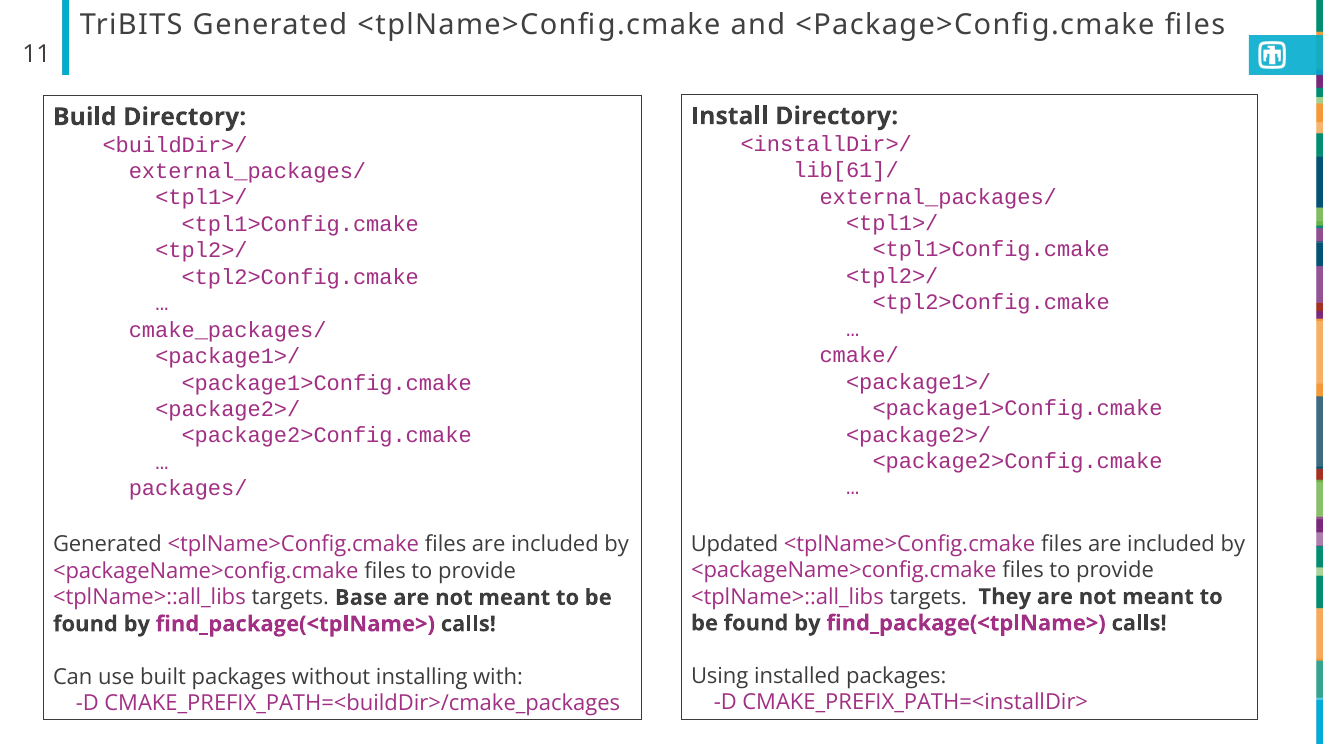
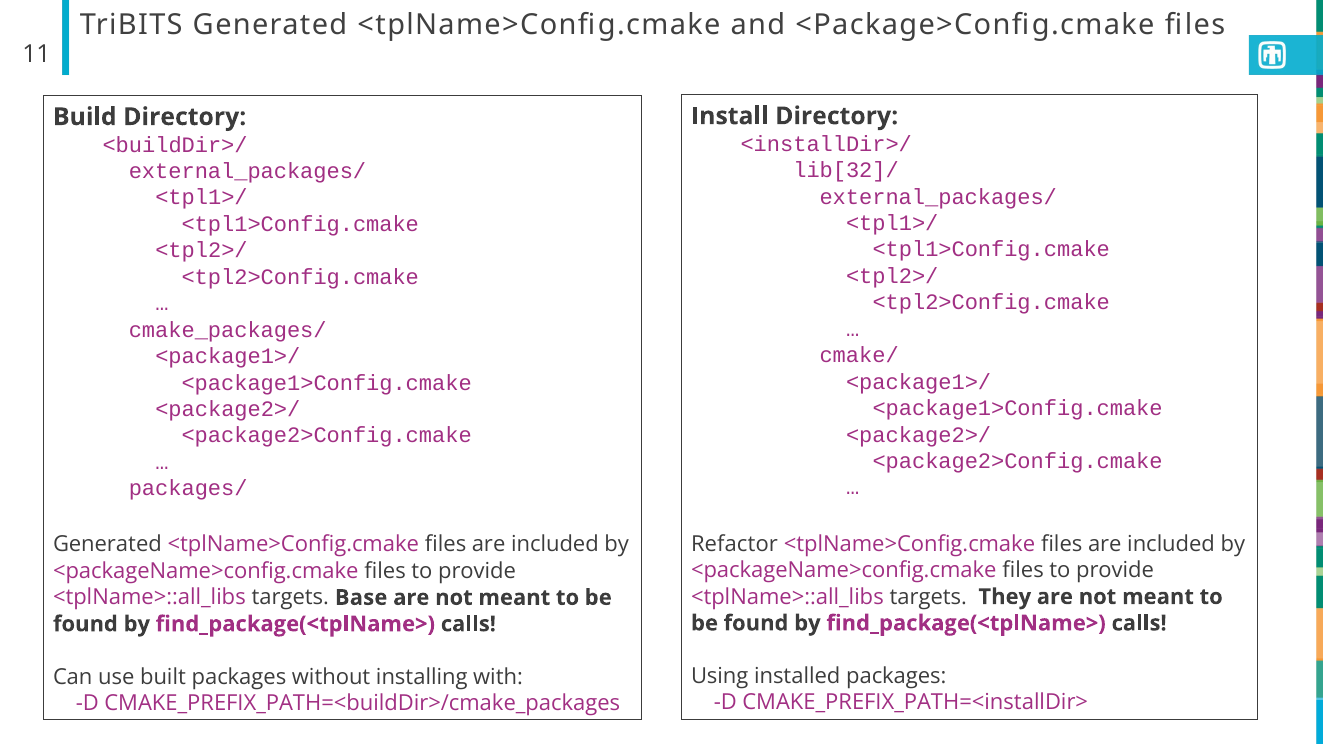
lib[61]/: lib[61]/ -> lib[32]/ (846, 170)
Updated: Updated -> Refactor (734, 544)
